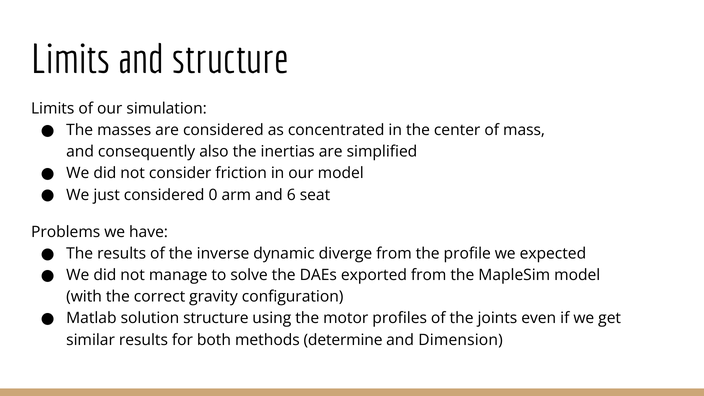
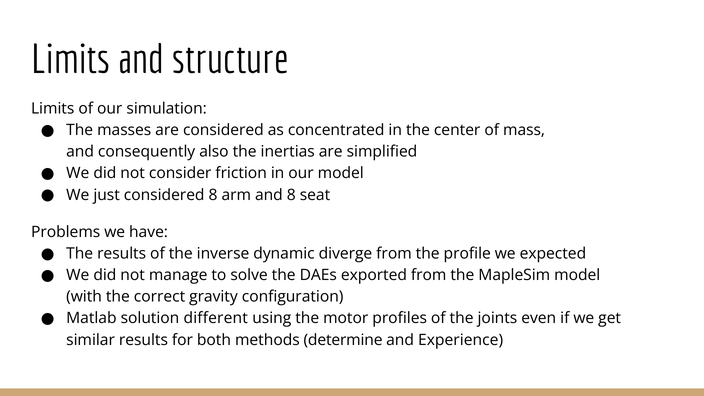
considered 0: 0 -> 8 (213, 195)
and 6: 6 -> 8 (291, 195)
solution structure: structure -> different (216, 318)
Dimension: Dimension -> Experience (461, 340)
